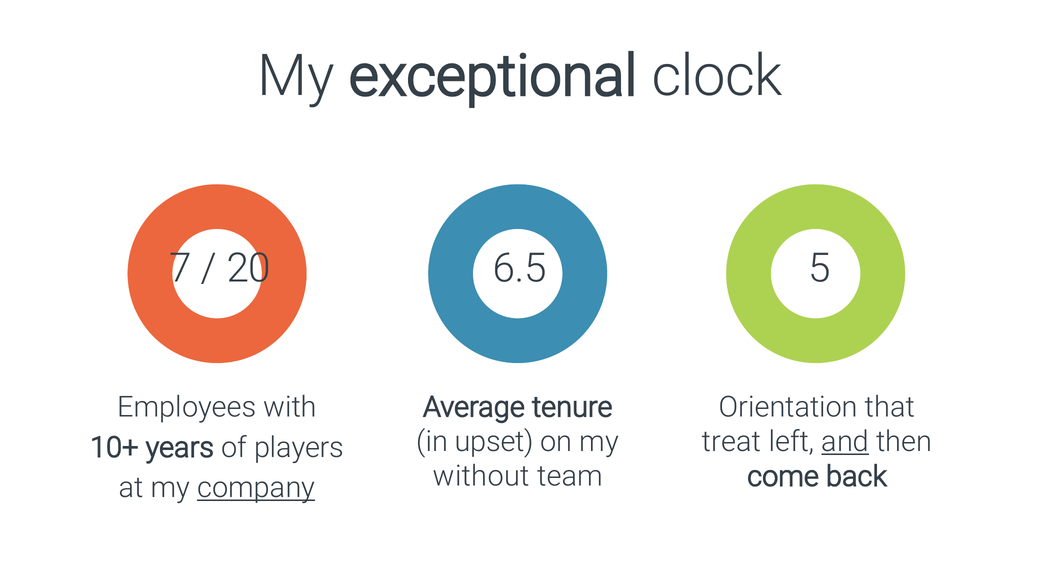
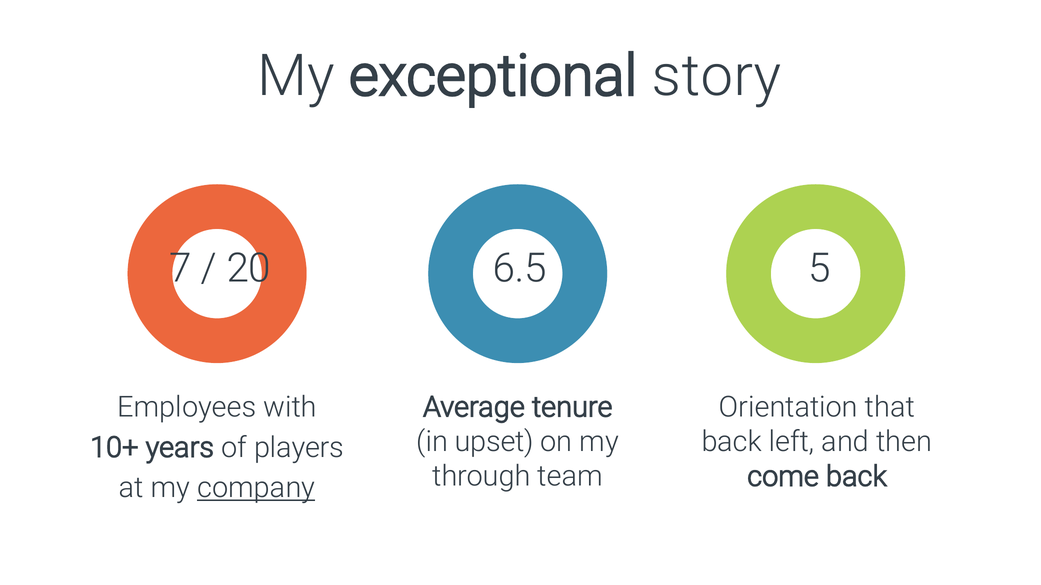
clock: clock -> story (717, 76)
treat: treat -> back (732, 442)
and underline: present -> none (845, 442)
without: without -> through (481, 477)
